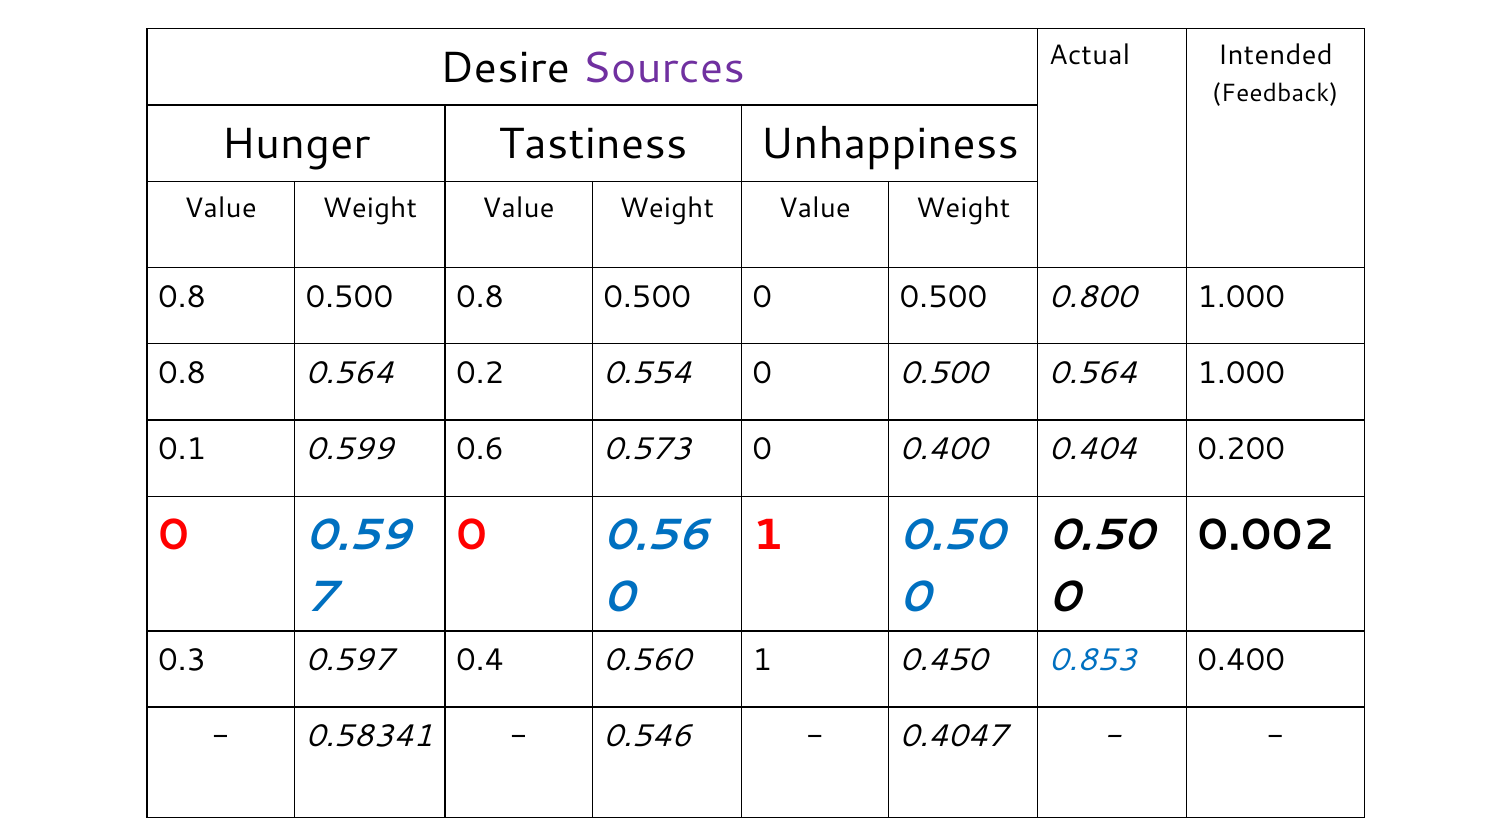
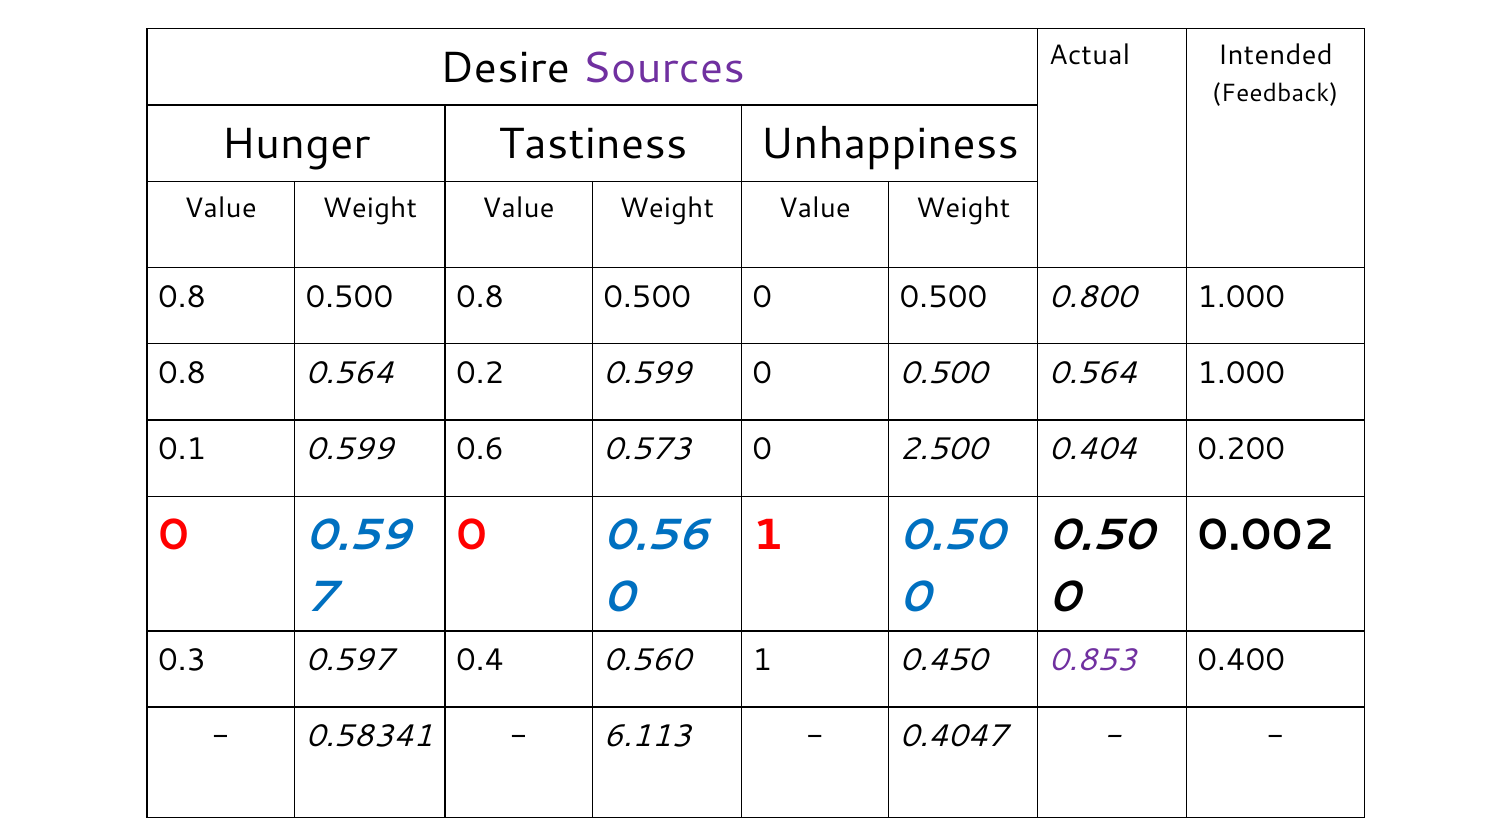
0.2 0.554: 0.554 -> 0.599 (647, 373)
0 0.400: 0.400 -> 2.500 (944, 450)
0.853 colour: blue -> purple (1093, 661)
0.546: 0.546 -> 6.113 (647, 737)
